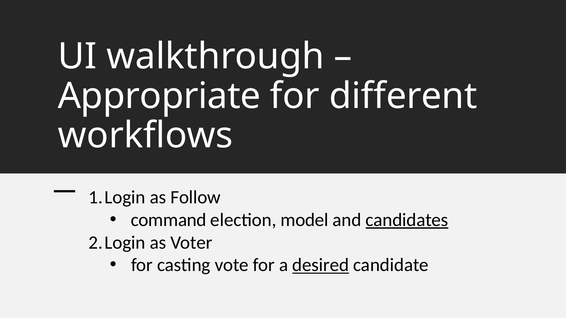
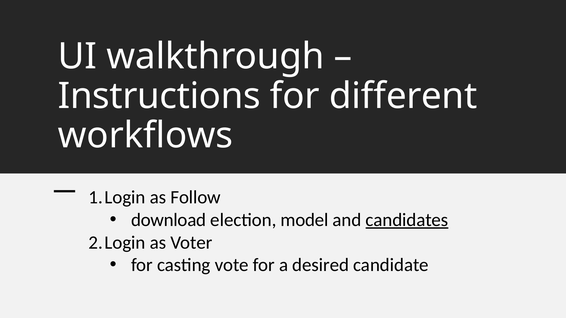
Appropriate: Appropriate -> Instructions (159, 96)
command: command -> download (169, 220)
desired underline: present -> none (321, 265)
